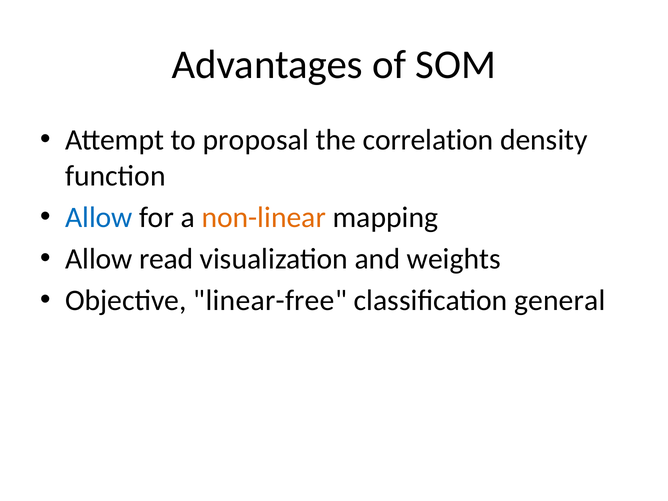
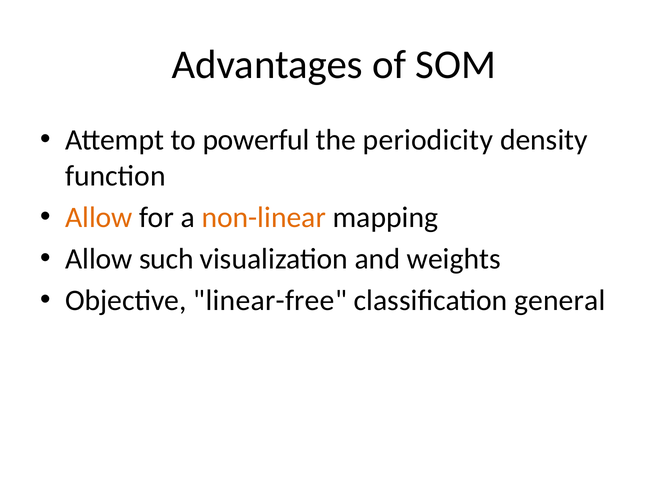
proposal: proposal -> powerful (256, 140)
correlation: correlation -> periodicity (428, 140)
Allow colour: blue -> orange (99, 217)
read: read -> such (166, 259)
